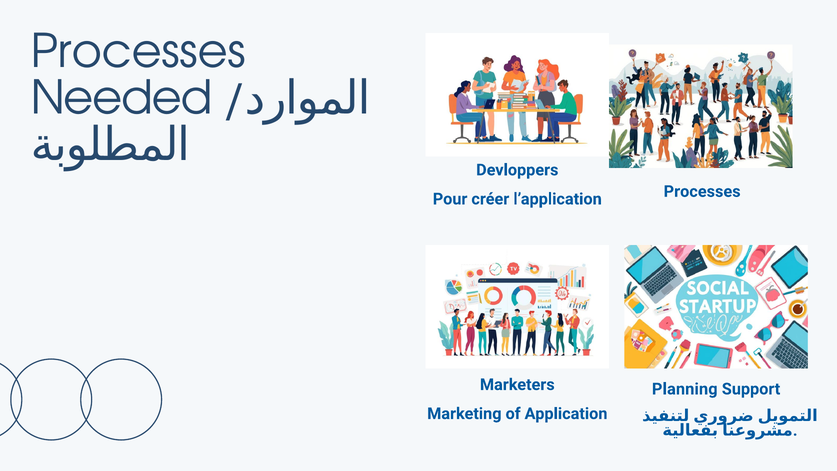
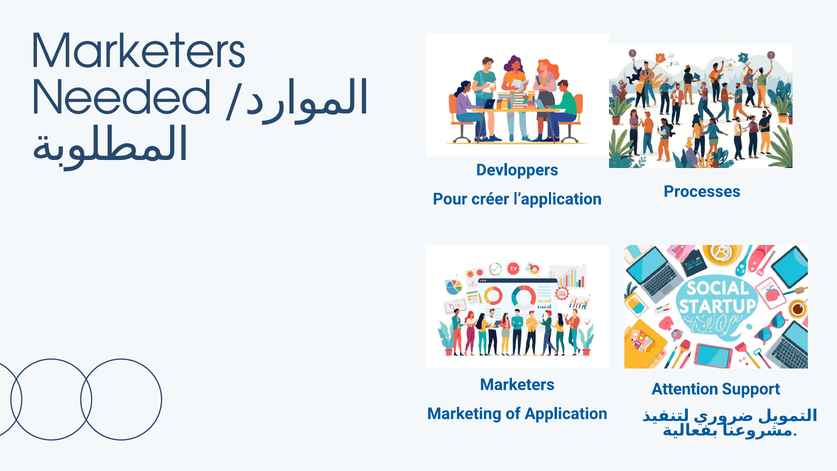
Processes: Processes -> Marketers (138, 52)
Planning: Planning -> Attention (685, 389)
